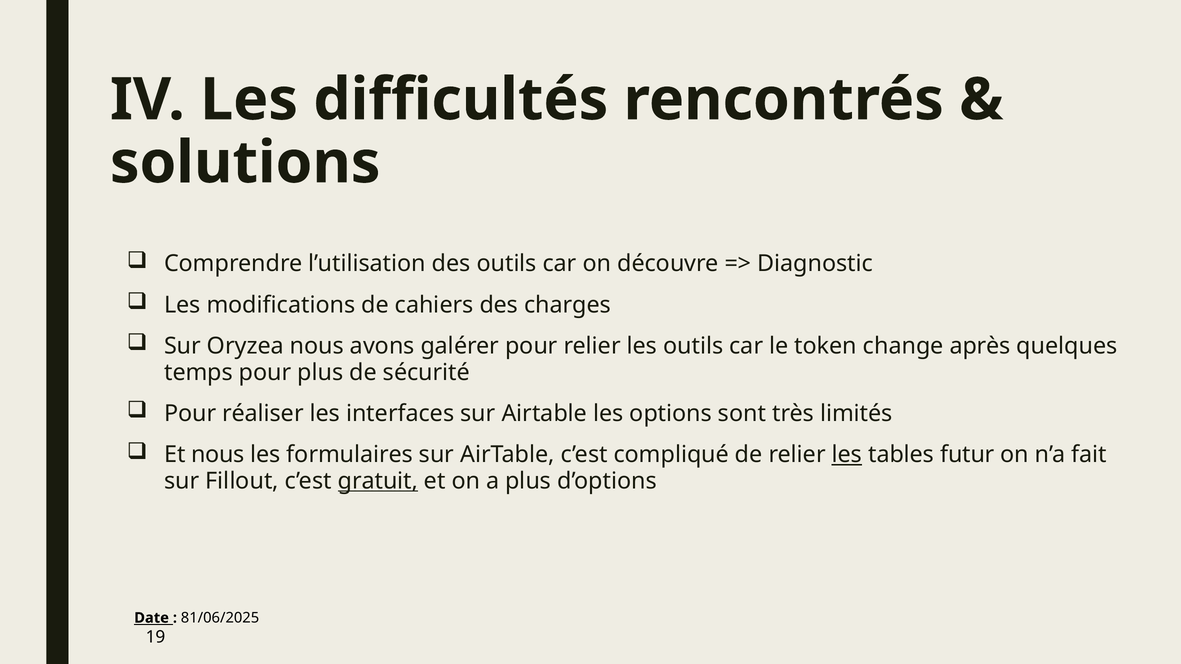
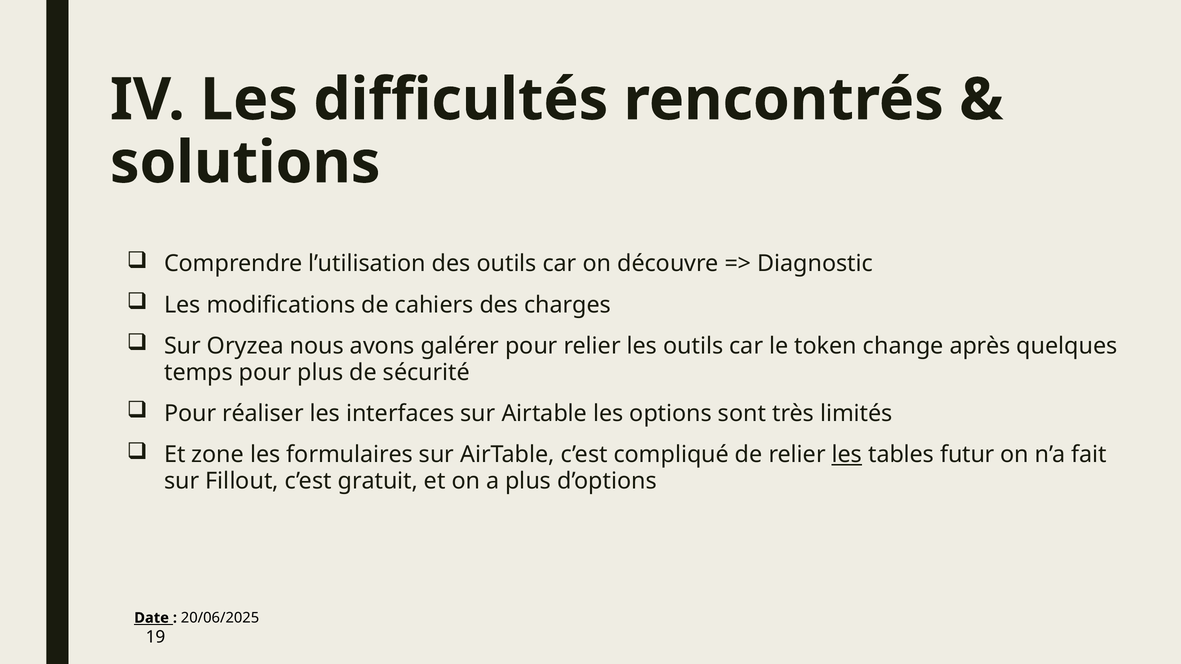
Et nous: nous -> zone (218, 455)
gratuit underline: present -> none (378, 481)
81/06/2025: 81/06/2025 -> 20/06/2025 (220, 618)
